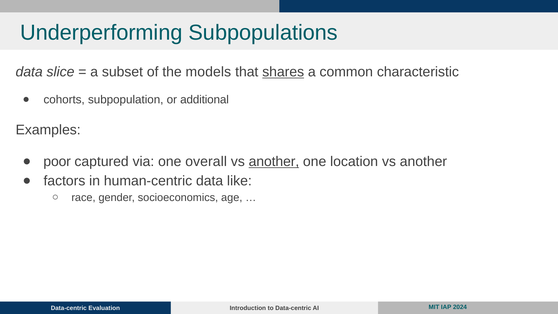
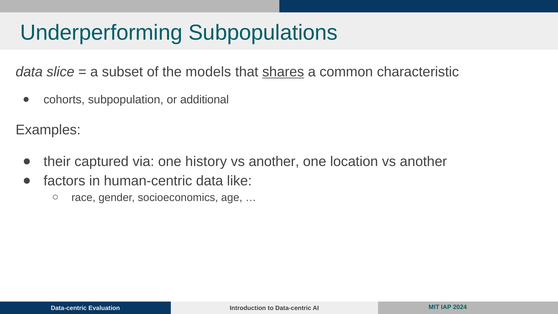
poor: poor -> their (57, 162)
overall: overall -> history (206, 162)
another underline: present -> none (274, 162)
